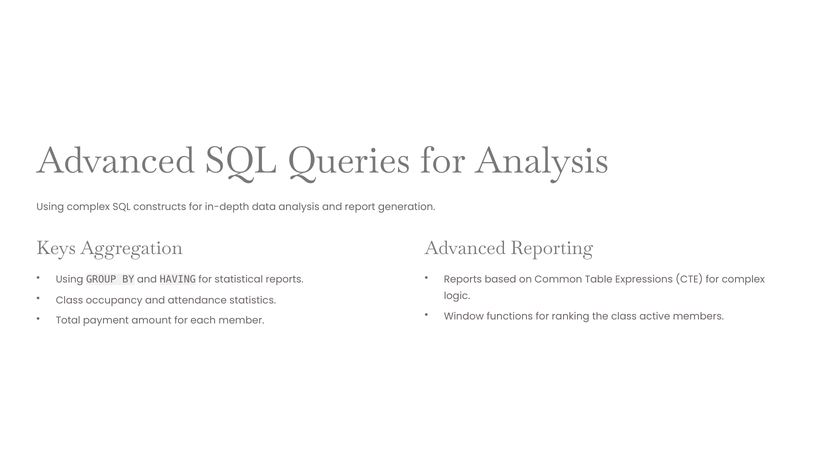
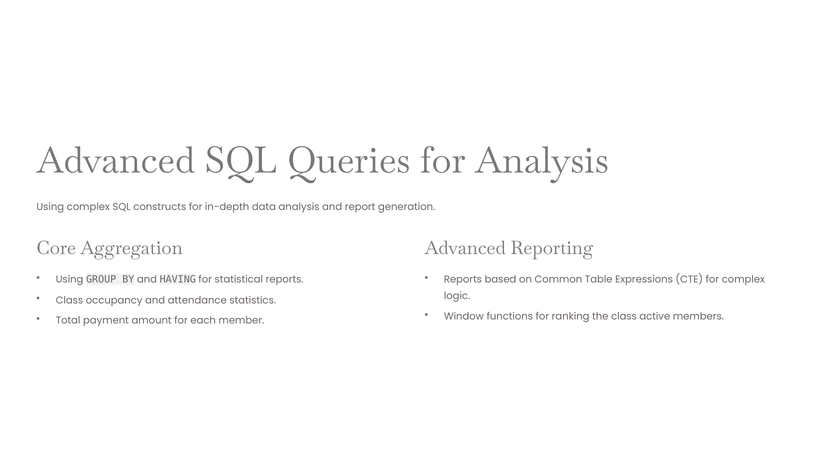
Keys: Keys -> Core (56, 248)
